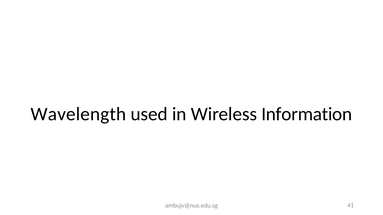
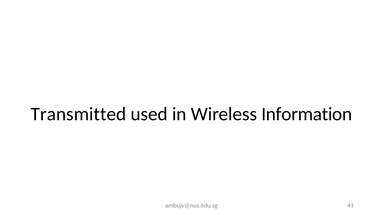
Wavelength: Wavelength -> Transmitted (78, 114)
